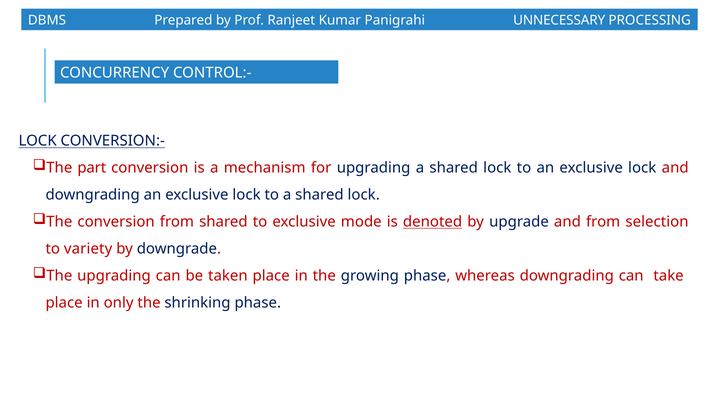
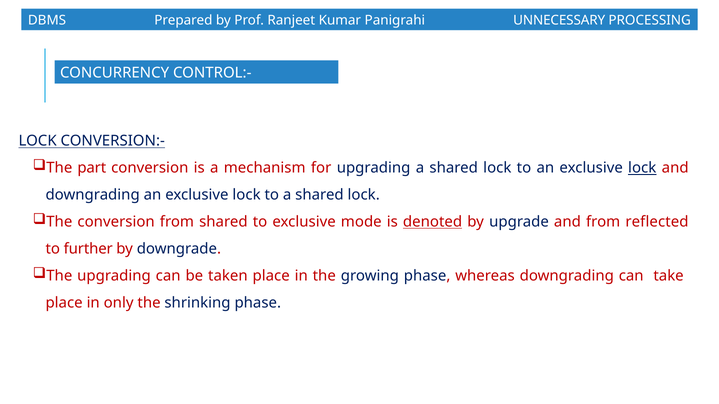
lock underline: none -> present (642, 168)
selection: selection -> reflected (657, 222)
variety: variety -> further (88, 249)
